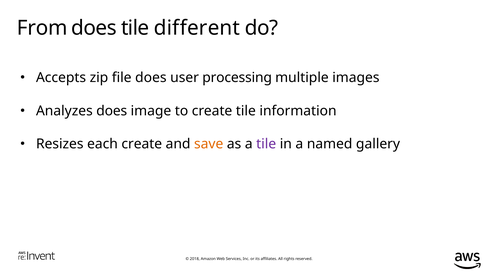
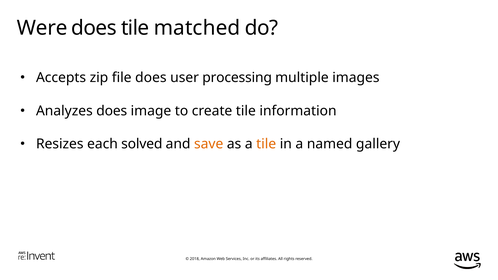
From: From -> Were (42, 28)
different: different -> matched (197, 28)
each create: create -> solved (142, 144)
tile colour: purple -> orange (266, 144)
